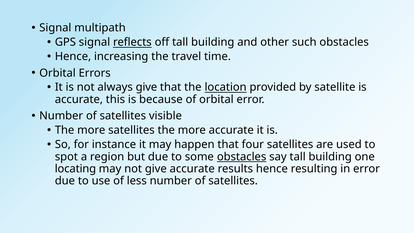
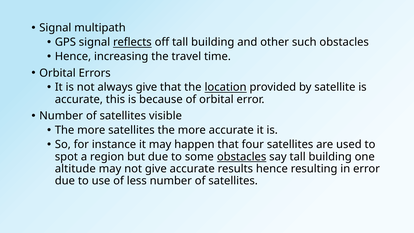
locating: locating -> altitude (75, 169)
